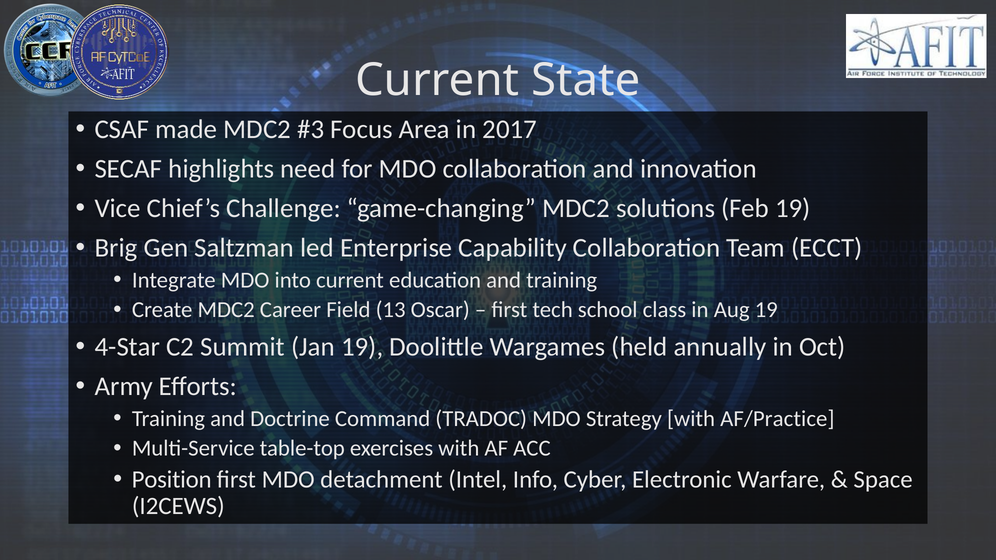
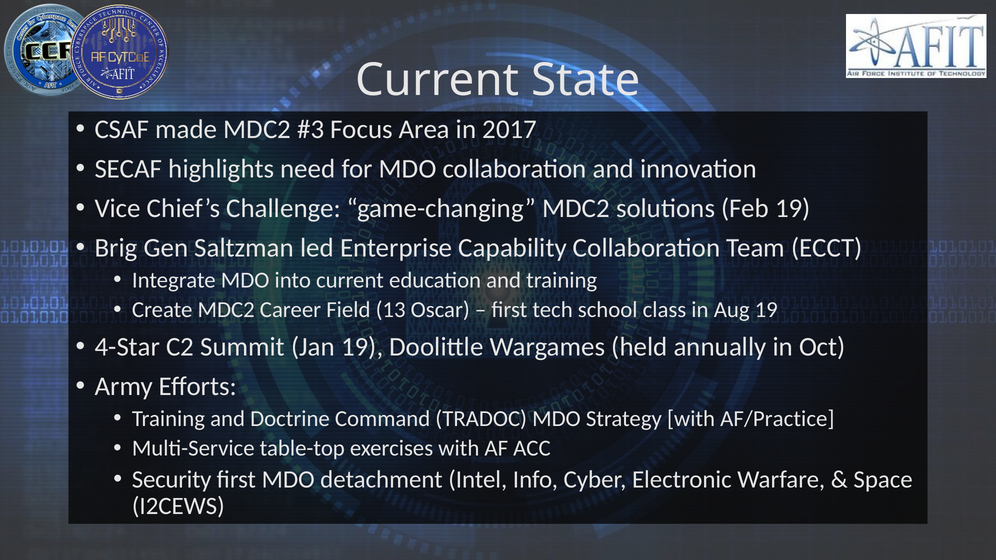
Position: Position -> Security (172, 480)
